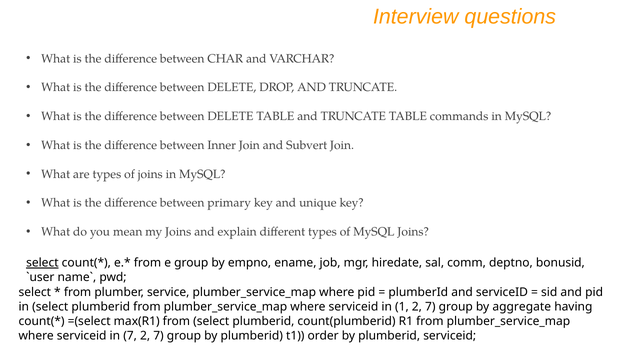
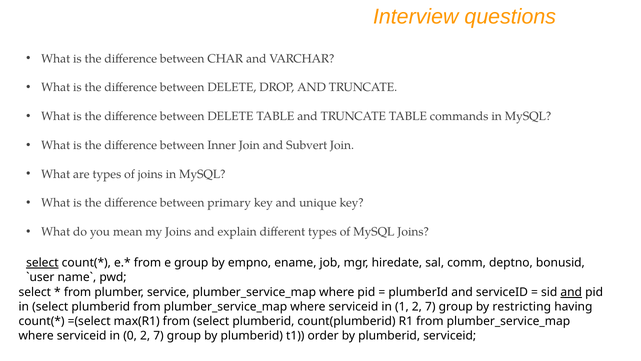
and underline: none -> present (571, 292)
aggregate: aggregate -> restricting (522, 306)
in 7: 7 -> 0 (130, 335)
